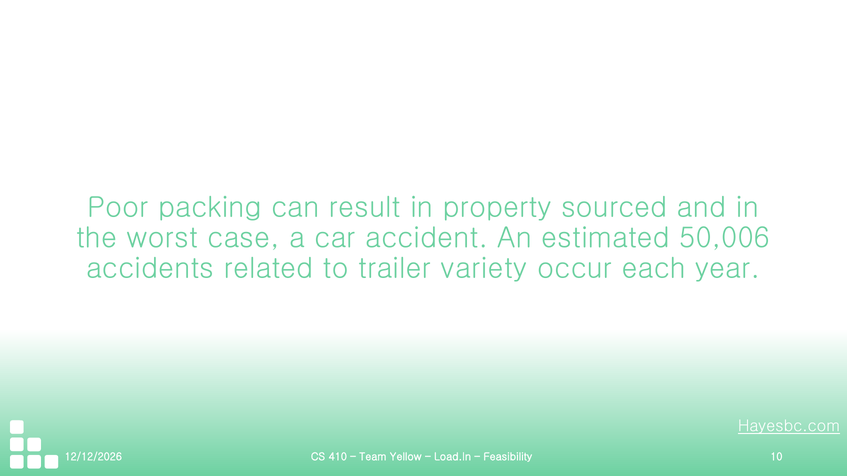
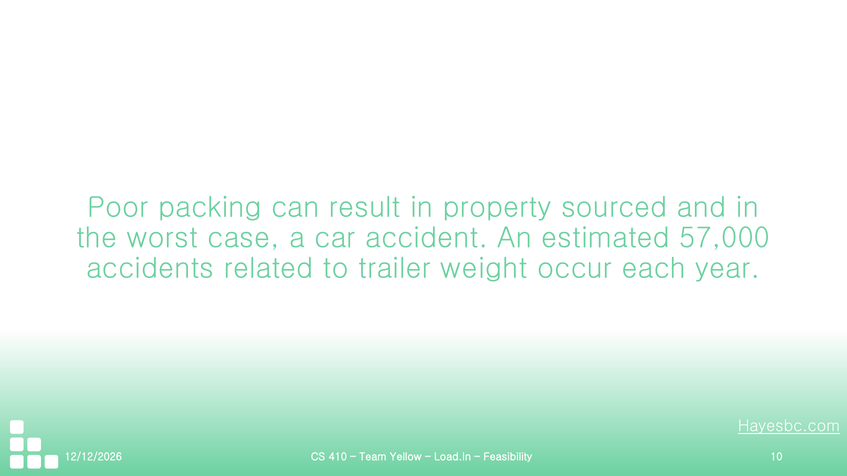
50,006: 50,006 -> 57,000 (725, 238)
variety: variety -> weight (484, 269)
